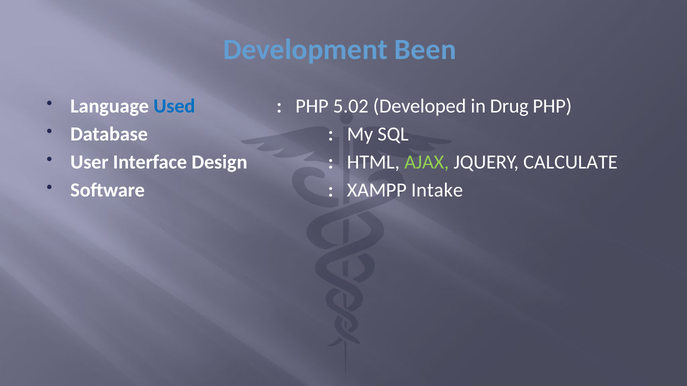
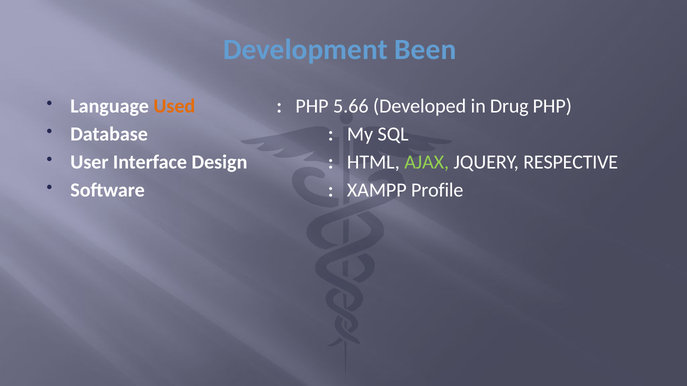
Used colour: blue -> orange (174, 106)
5.02: 5.02 -> 5.66 (351, 106)
CALCULATE: CALCULATE -> RESPECTIVE (571, 162)
Intake: Intake -> Profile (437, 190)
